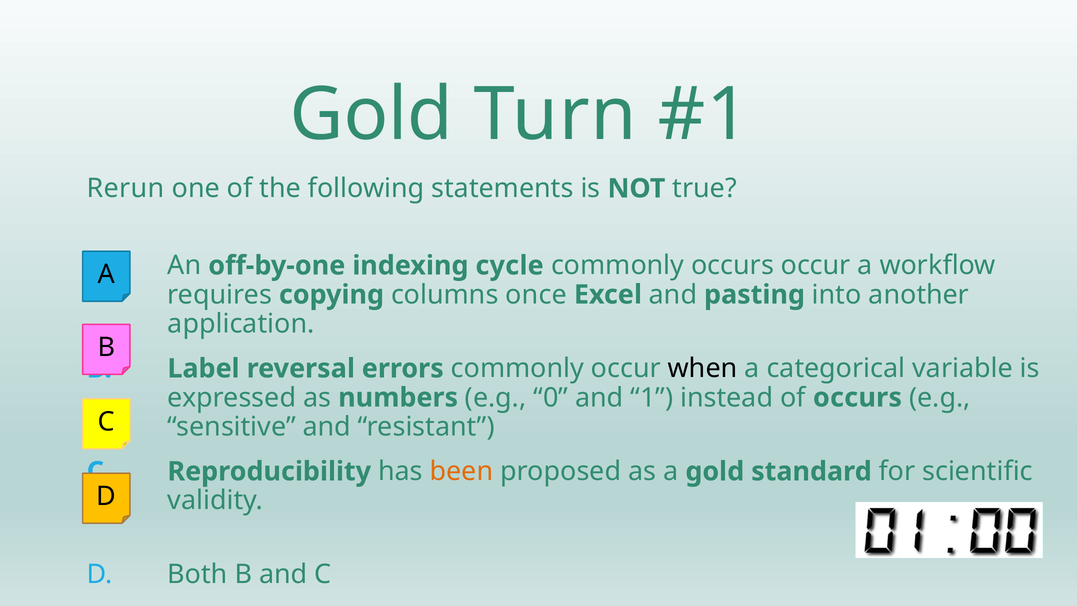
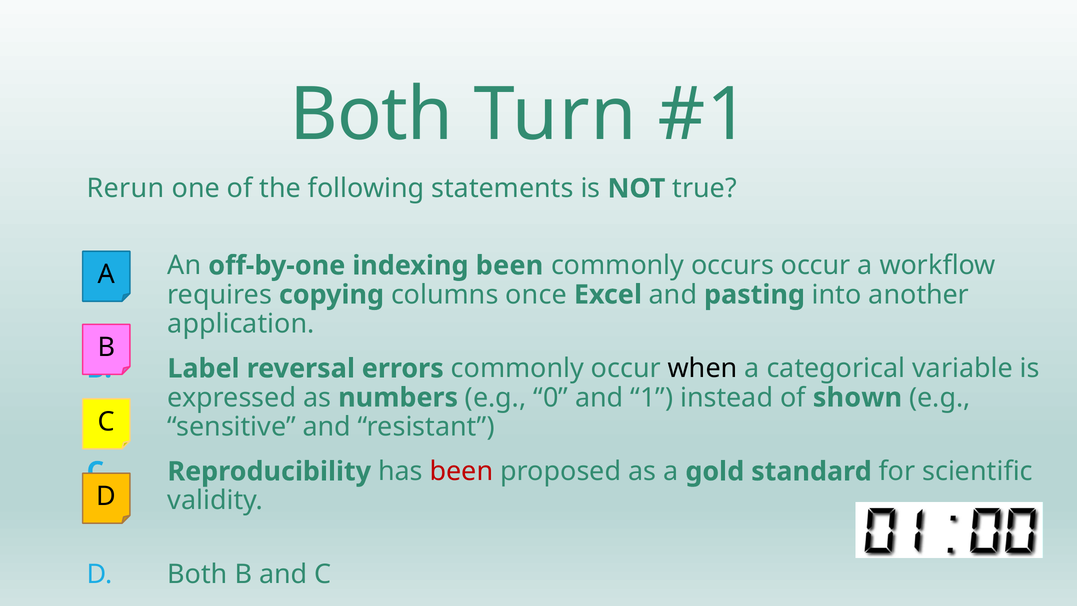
Gold: Gold -> Both (372, 115)
indexing cycle: cycle -> been (510, 266)
of occurs: occurs -> shown (857, 397)
been colour: orange -> red (462, 471)
